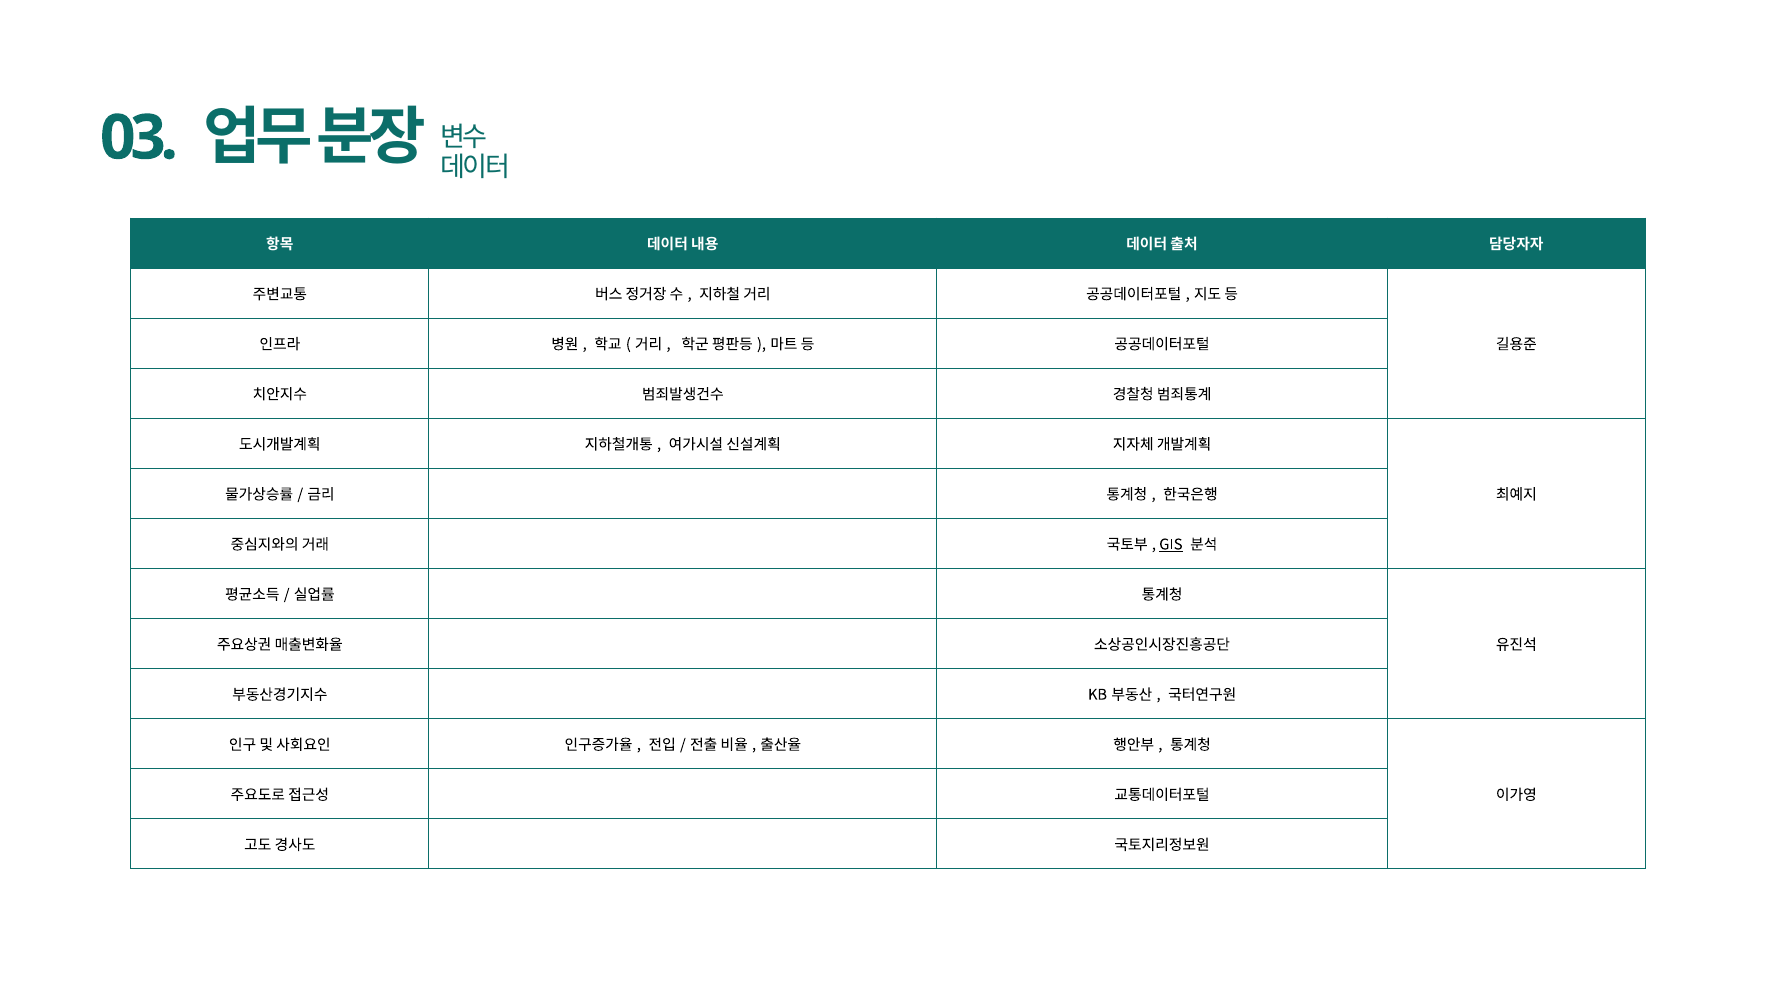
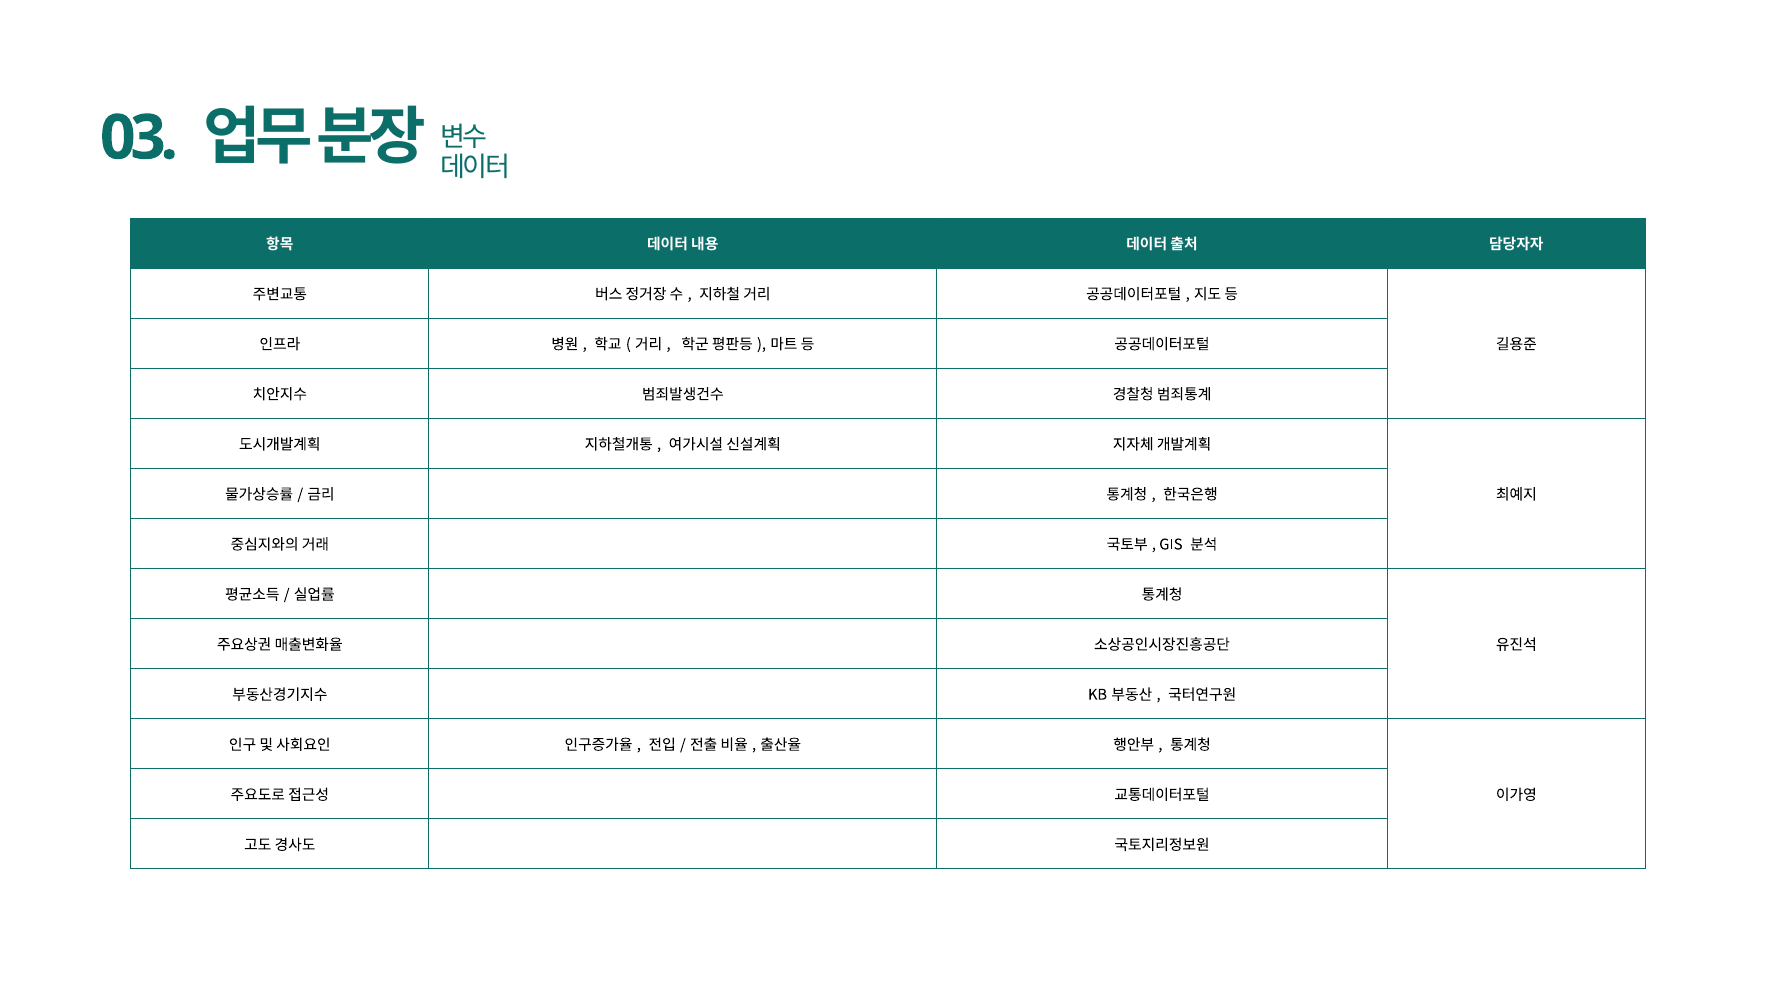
GIS underline: present -> none (1171, 545)
